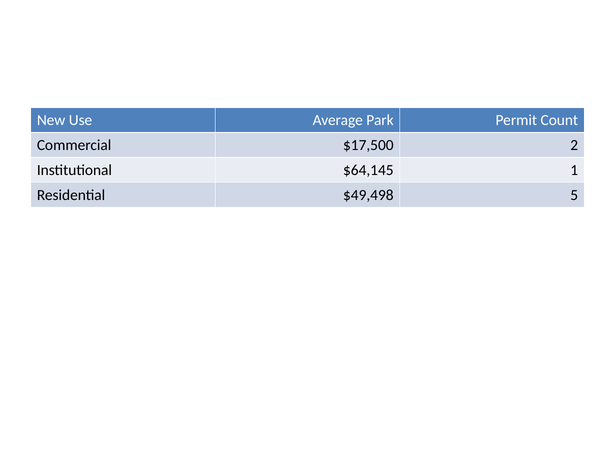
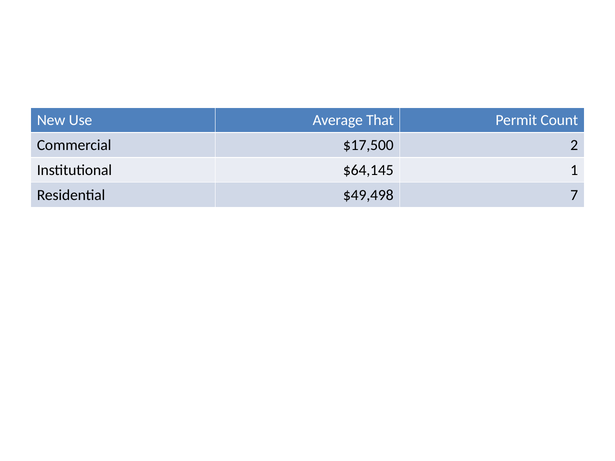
Park: Park -> That (380, 120)
5: 5 -> 7 (574, 195)
